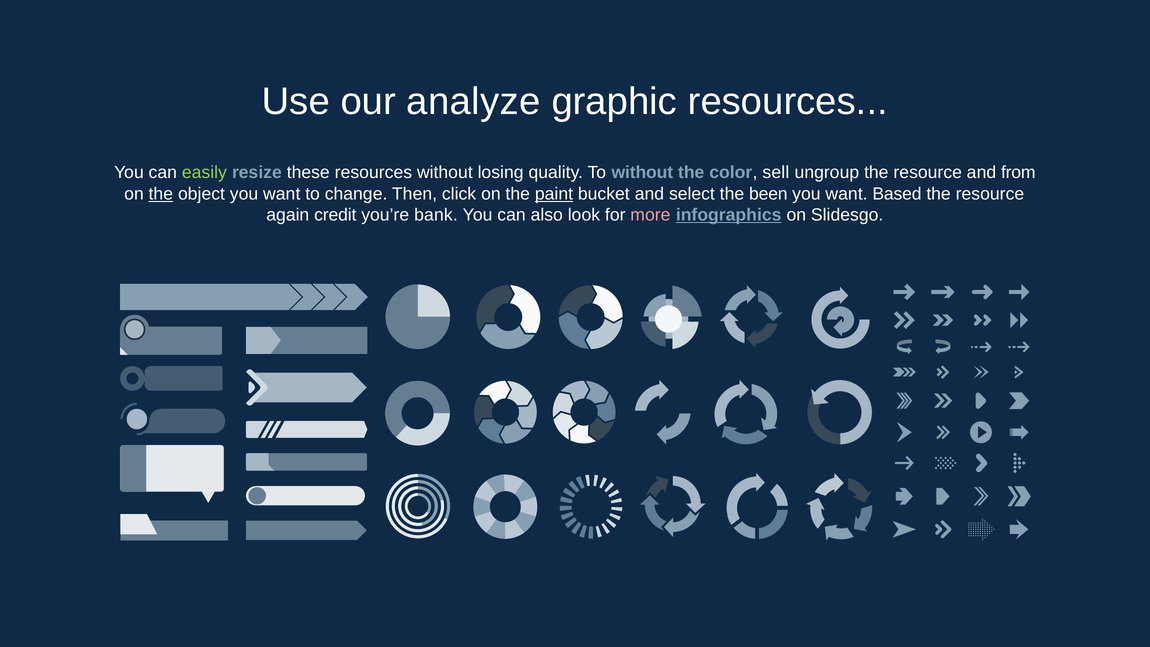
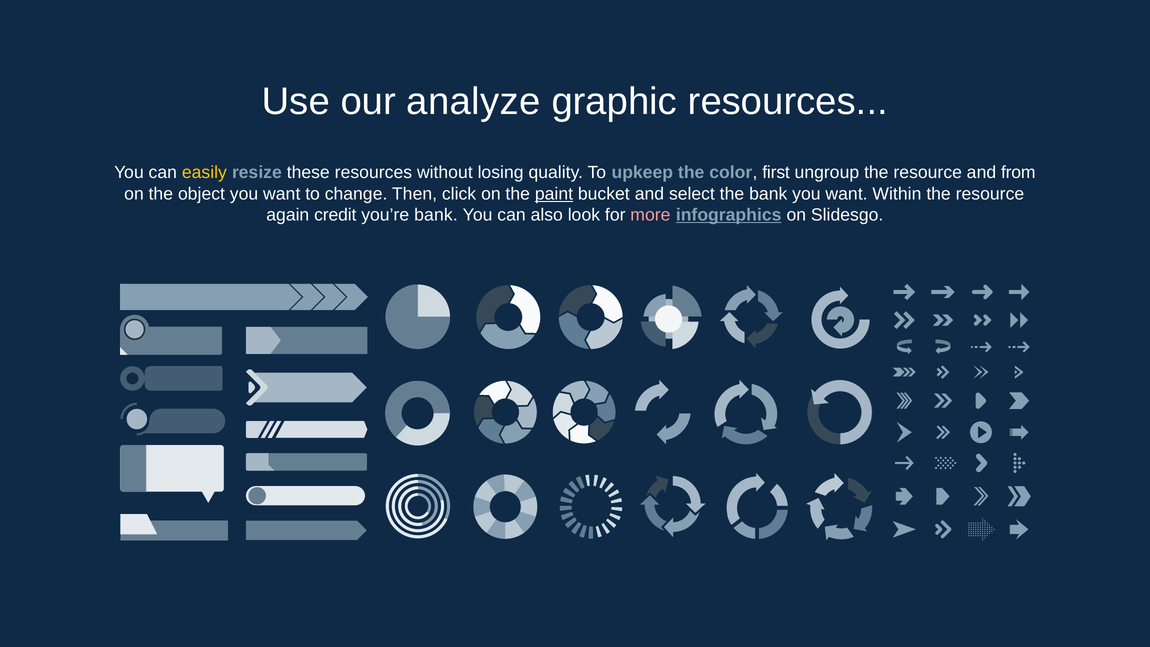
easily colour: light green -> yellow (204, 173)
To without: without -> upkeep (642, 173)
sell: sell -> first (776, 173)
the underline: present -> none (161, 194)
the been: been -> bank (768, 194)
Based: Based -> Within (897, 194)
